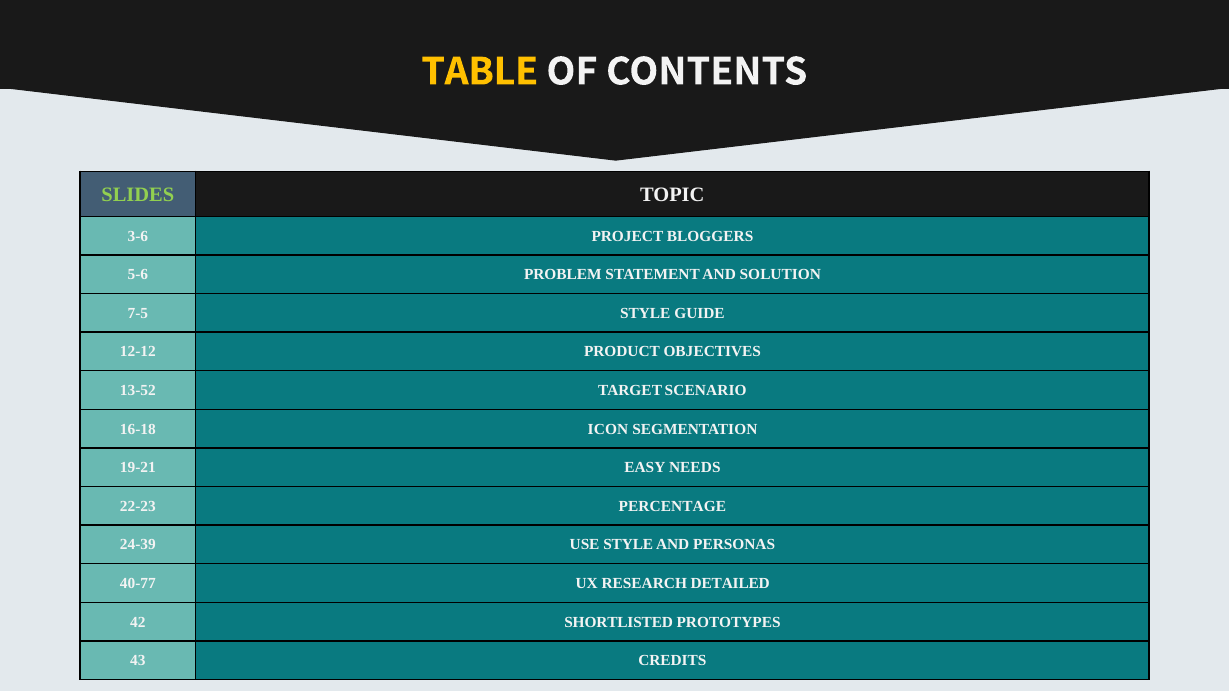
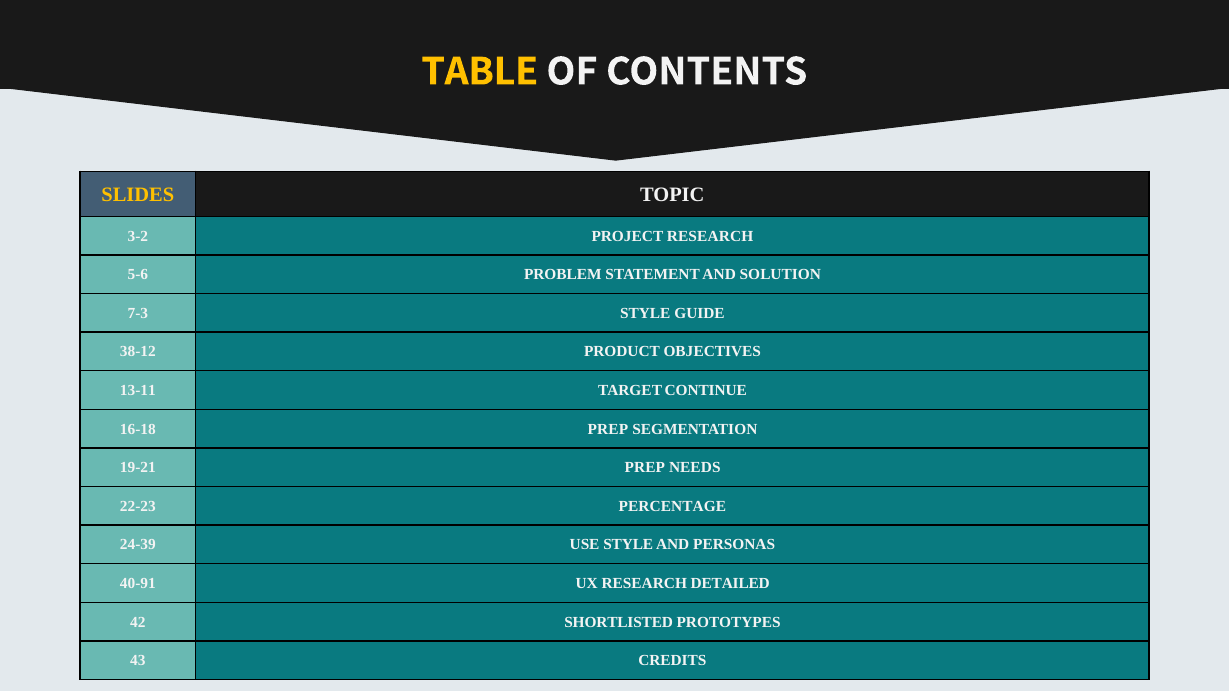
SLIDES colour: light green -> yellow (138, 195)
3-6: 3-6 -> 3-2 (138, 236)
PROJECT BLOGGERS: BLOGGERS -> RESEARCH (710, 236)
7-5: 7-5 -> 7-3 (138, 313)
12-12: 12-12 -> 38-12 (138, 352)
13-52: 13-52 -> 13-11 (138, 391)
SCENARIO: SCENARIO -> CONTINUE (706, 391)
16-18 ICON: ICON -> PREP (608, 429)
19-21 EASY: EASY -> PREP (645, 468)
40-77: 40-77 -> 40-91 (138, 584)
